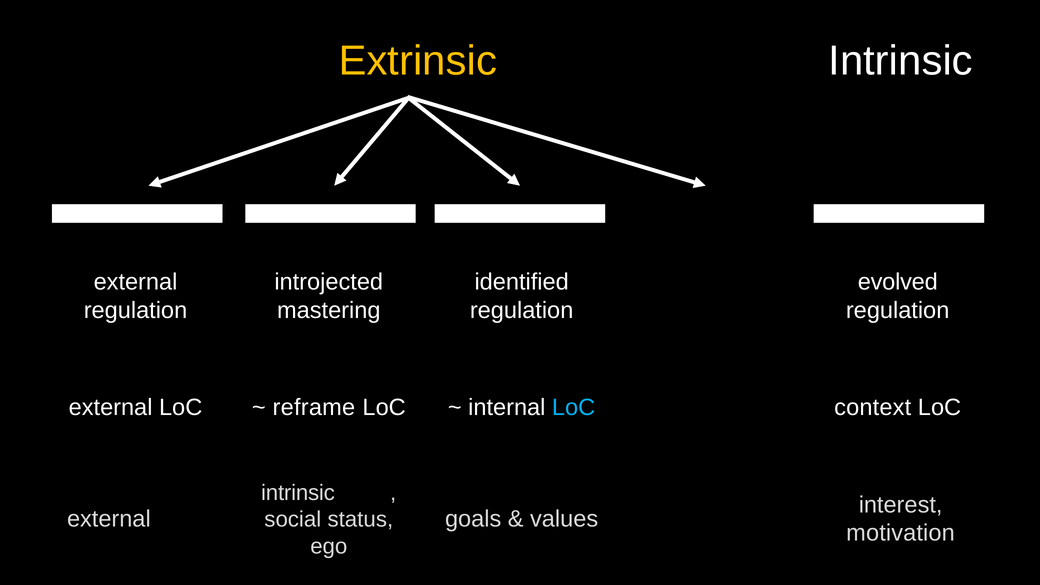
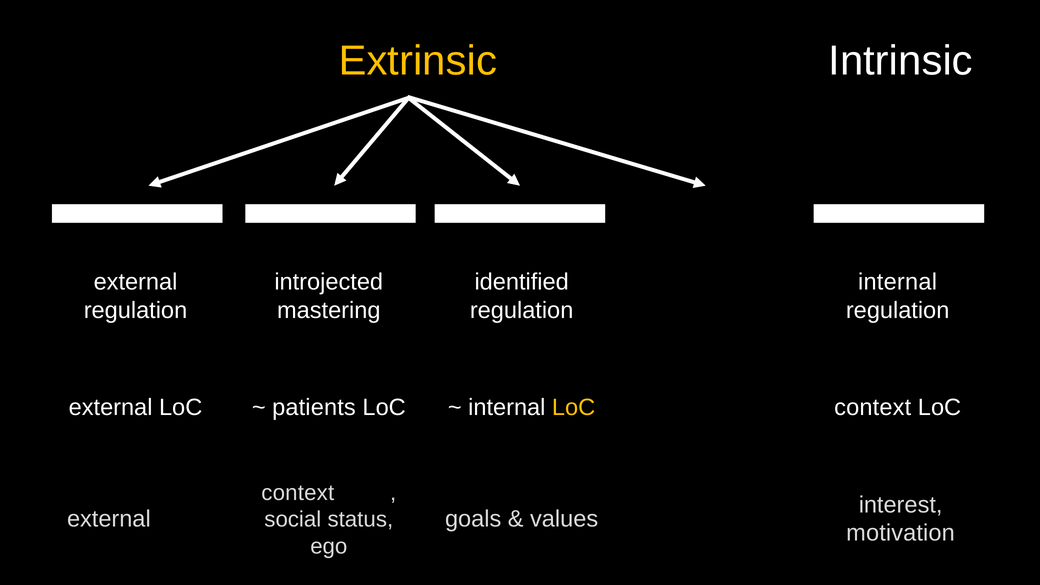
evolved: evolved -> internal (898, 282)
reframe: reframe -> patients (314, 408)
LoC colour: light blue -> yellow (574, 408)
intrinsic: intrinsic -> context (298, 493)
